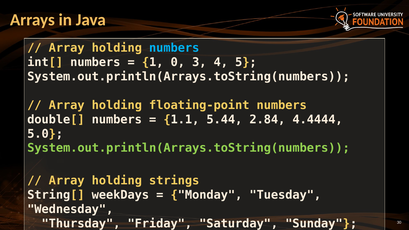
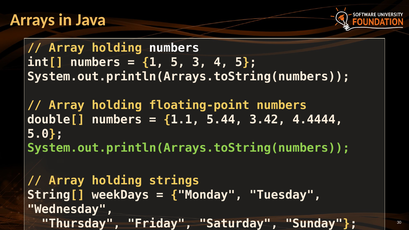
numbers colour: light blue -> white (174, 48)
1 0: 0 -> 5 (178, 62)
2.84: 2.84 -> 3.42 (267, 119)
